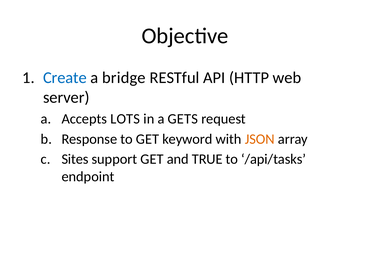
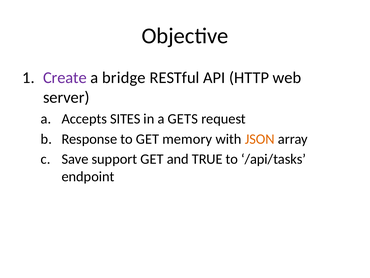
Create colour: blue -> purple (65, 78)
LOTS: LOTS -> SITES (125, 119)
keyword: keyword -> memory (187, 139)
Sites: Sites -> Save (75, 159)
